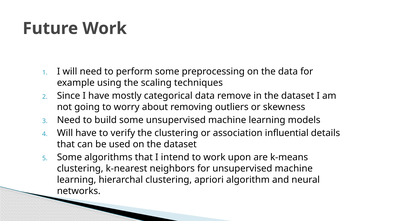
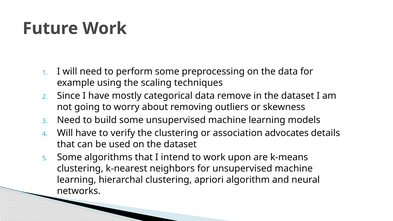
influential: influential -> advocates (287, 133)
